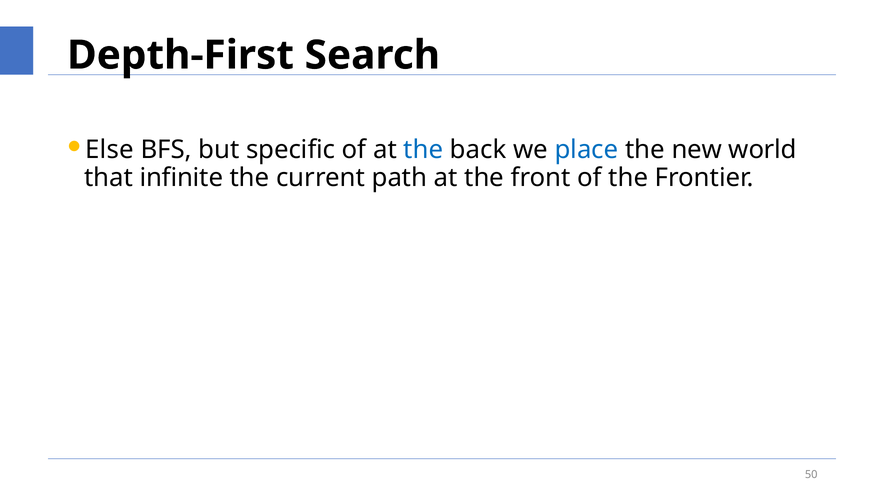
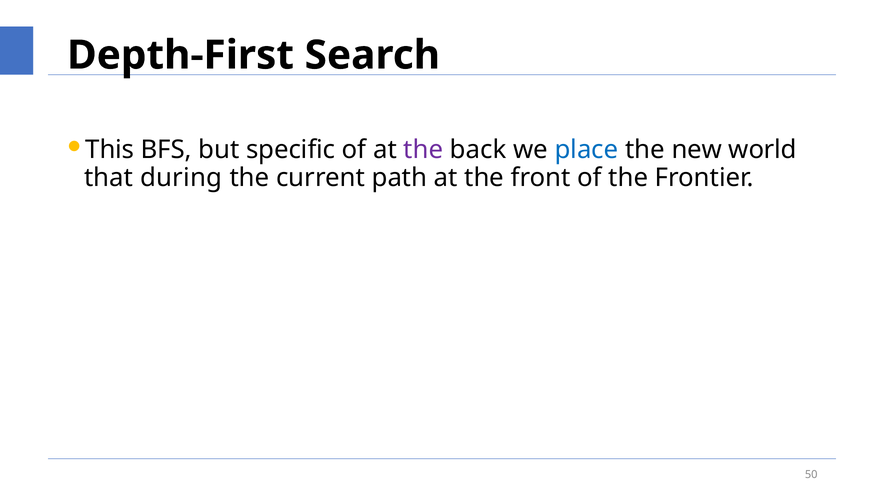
Else: Else -> This (110, 150)
the colour: blue -> purple (423, 150)
infinite: infinite -> during (181, 178)
